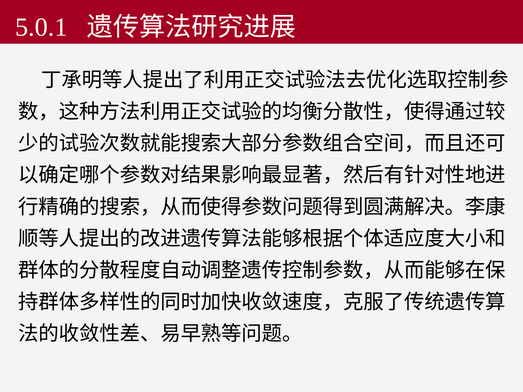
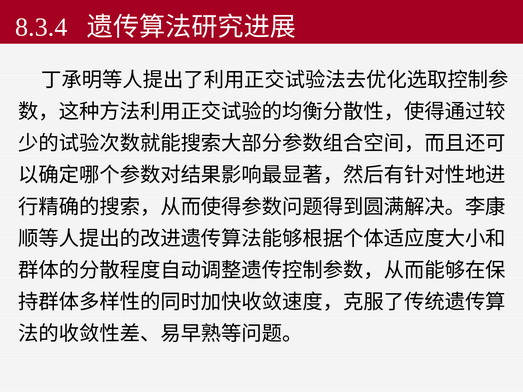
5.0.1: 5.0.1 -> 8.3.4 (41, 27)
